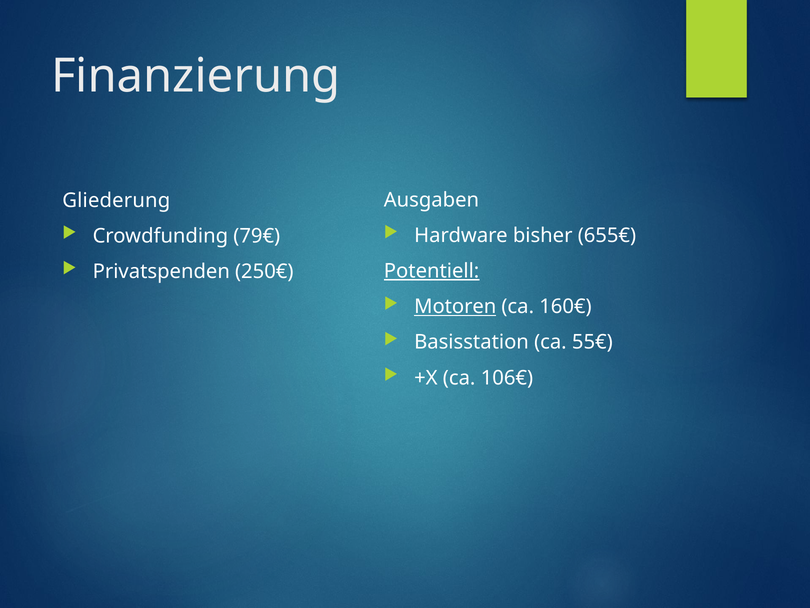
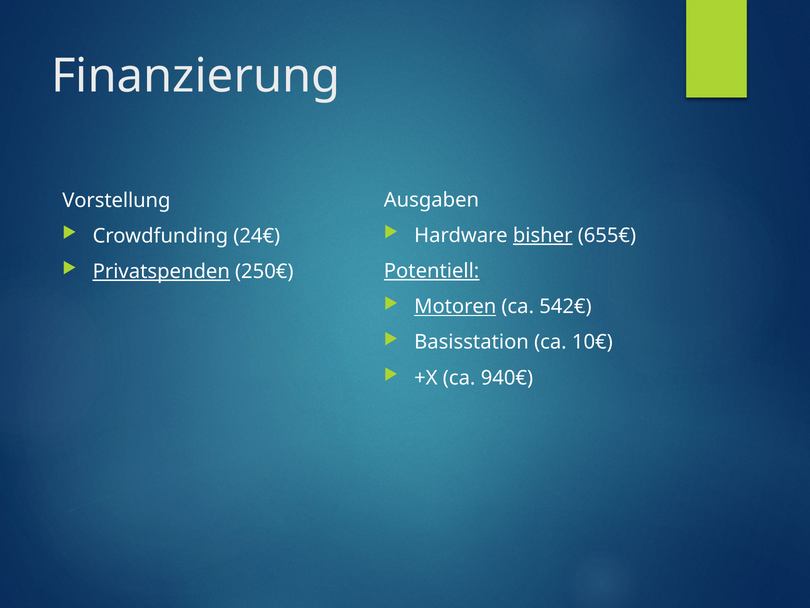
Gliederung: Gliederung -> Vorstellung (116, 200)
bisher underline: none -> present (543, 235)
79€: 79€ -> 24€ (257, 236)
Privatspenden underline: none -> present (161, 271)
160€: 160€ -> 542€ (565, 306)
55€: 55€ -> 10€ (592, 342)
106€: 106€ -> 940€ (507, 378)
